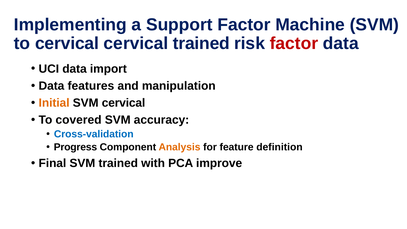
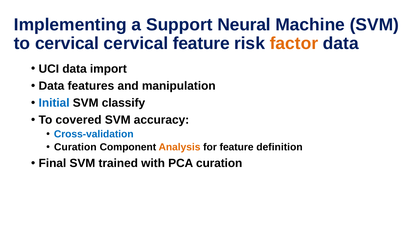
Support Factor: Factor -> Neural (244, 25)
cervical trained: trained -> feature (201, 44)
factor colour: red -> orange (294, 44)
Initial colour: orange -> blue (54, 103)
SVM cervical: cervical -> classify (123, 103)
Progress: Progress -> Curation (75, 147)
PCA improve: improve -> curation (219, 163)
